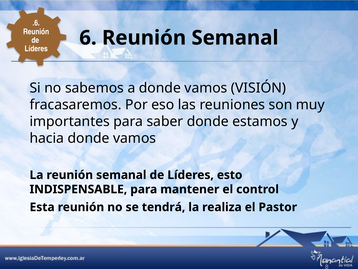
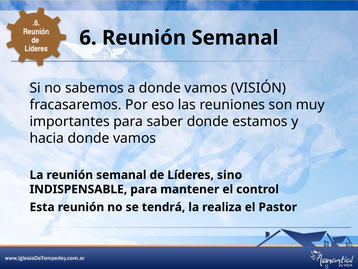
esto: esto -> sino (230, 175)
